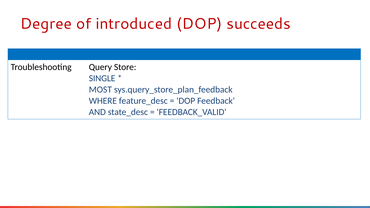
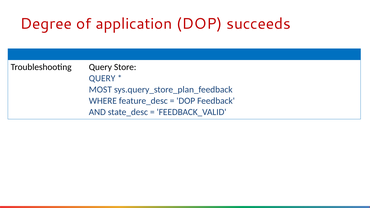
introduced: introduced -> application (134, 24)
SINGLE: SINGLE -> QUERY (102, 78)
